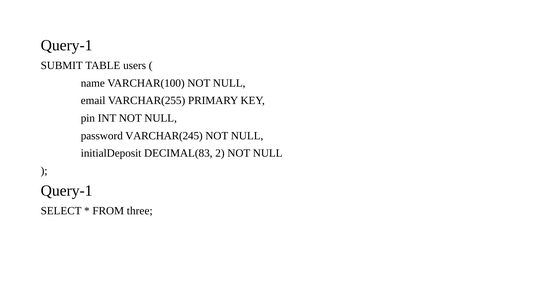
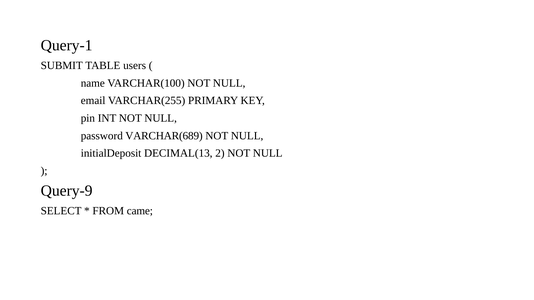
VARCHAR(245: VARCHAR(245 -> VARCHAR(689 (164, 136)
DECIMAL(83: DECIMAL(83 -> DECIMAL(13 (178, 153)
Query-1: Query-1 -> Query-9 (67, 191)
three: three -> came (140, 211)
